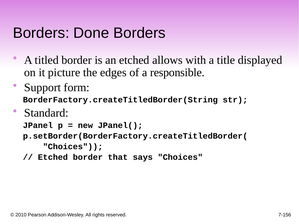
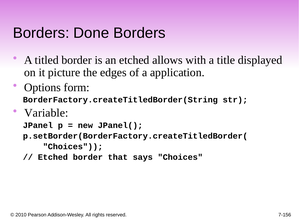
responsible: responsible -> application (177, 73)
Support: Support -> Options (43, 87)
Standard: Standard -> Variable (46, 113)
